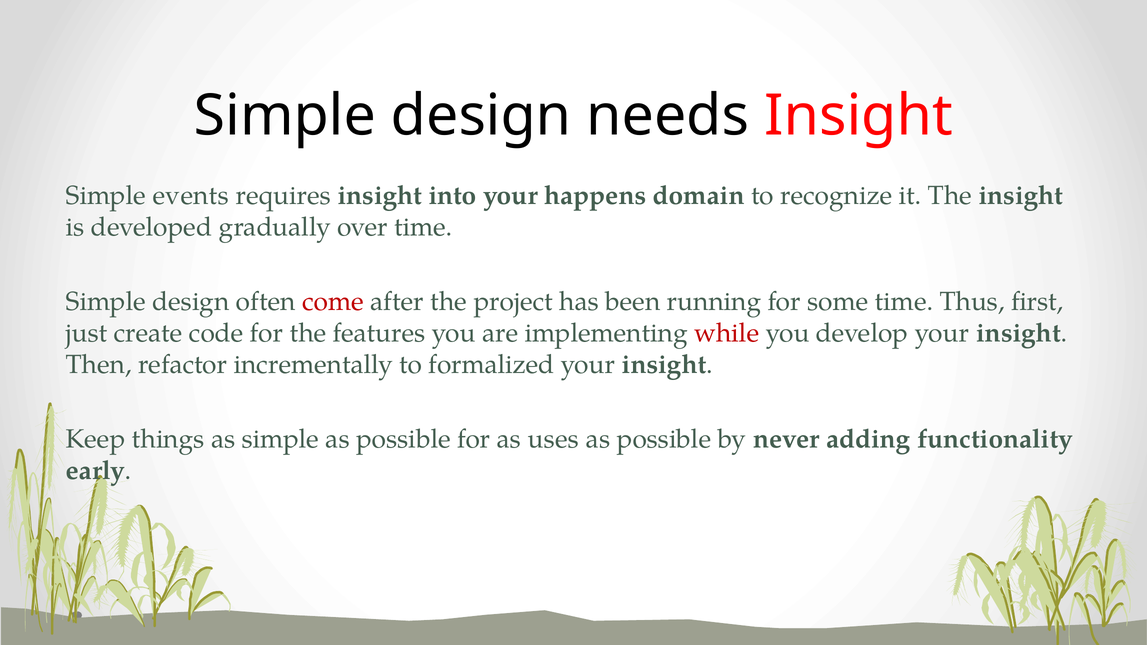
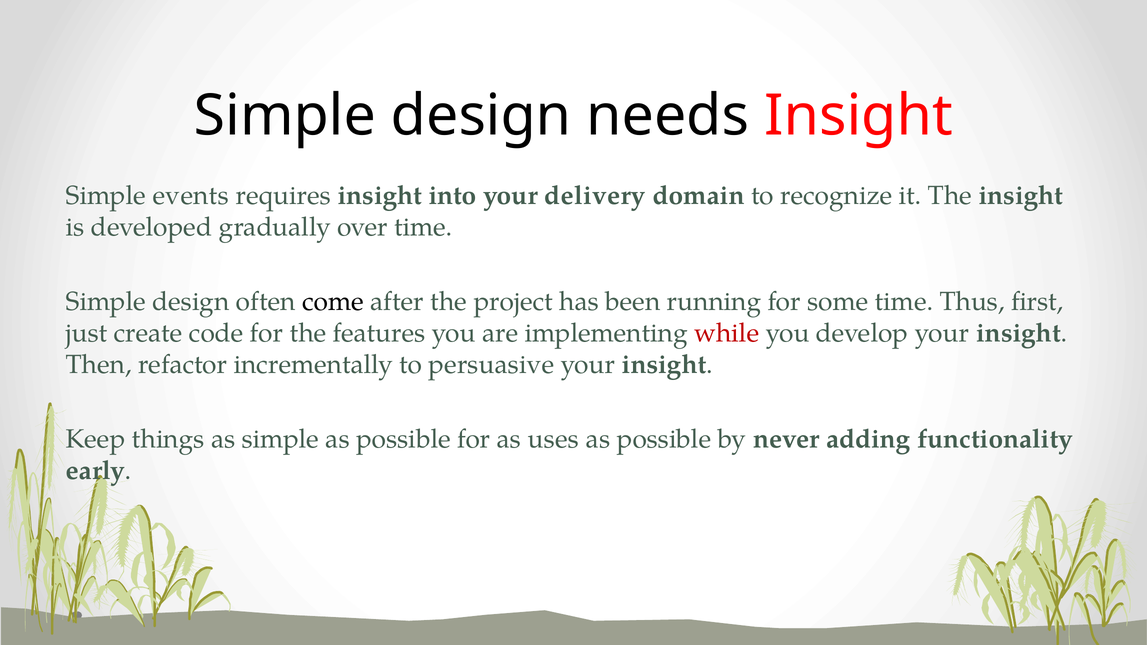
happens: happens -> delivery (595, 196)
come colour: red -> black (333, 302)
formalized: formalized -> persuasive (491, 365)
